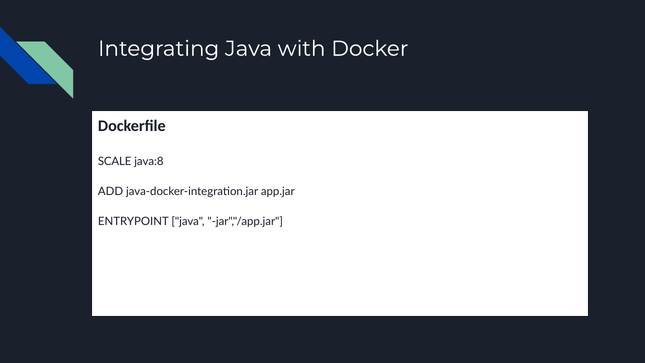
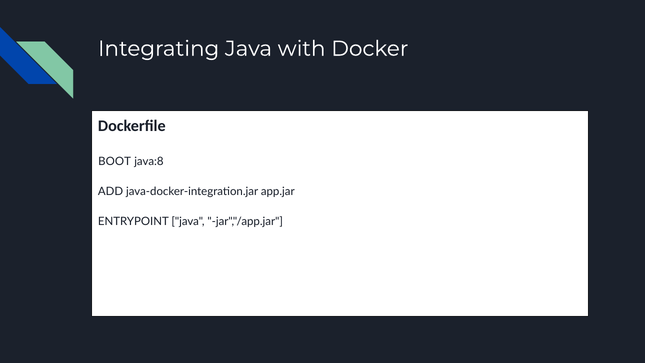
SCALE: SCALE -> BOOT (115, 162)
